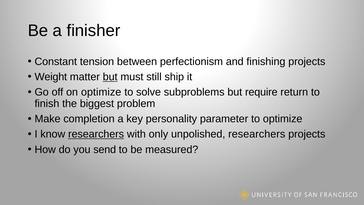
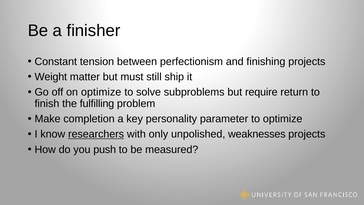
but underline: present -> none (110, 77)
biggest: biggest -> fulfilling (97, 104)
unpolished researchers: researchers -> weaknesses (257, 134)
send: send -> push (105, 149)
